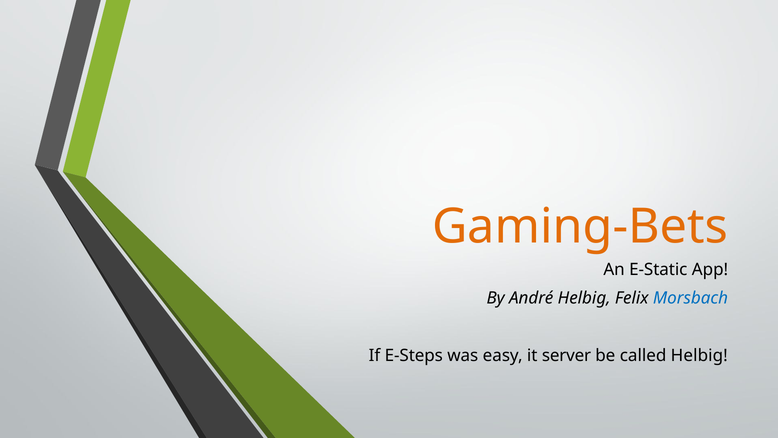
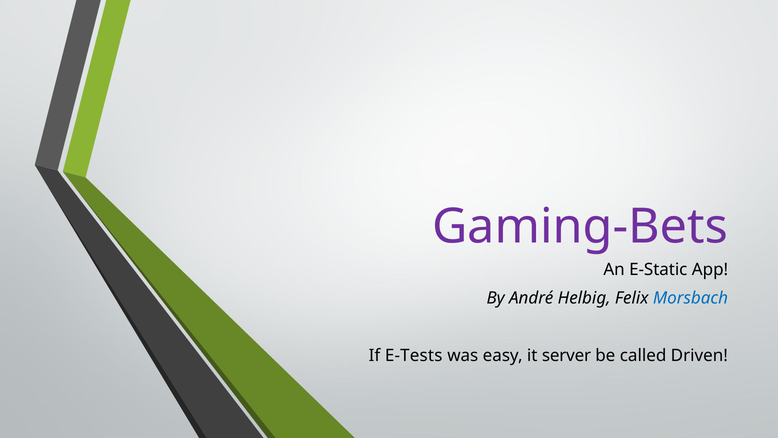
Gaming-Bets colour: orange -> purple (580, 226)
E-Steps: E-Steps -> E-Tests (414, 355)
called Helbig: Helbig -> Driven (699, 355)
